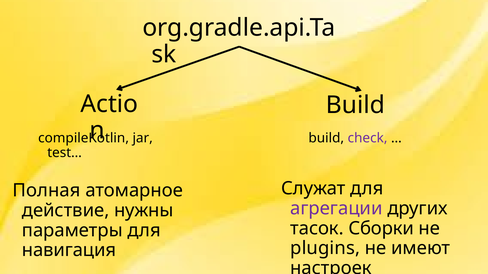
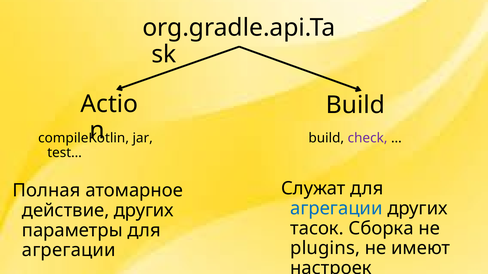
агрегации colour: purple -> blue (336, 209)
действие нужны: нужны -> других (144, 211)
Сборки: Сборки -> Сборка (381, 229)
навигация: навигация -> агрегации (69, 251)
